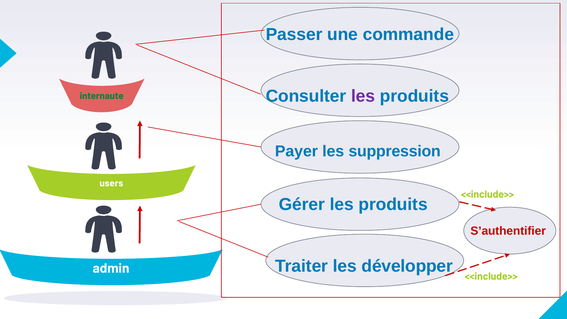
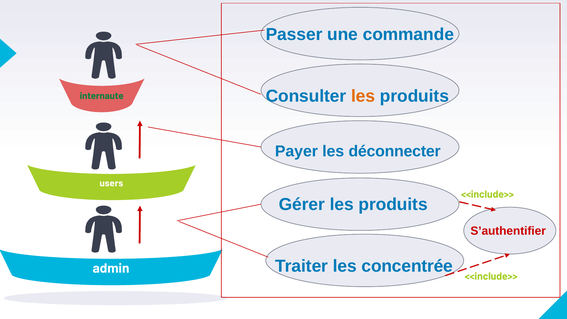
les colour: purple -> orange (363, 96)
suppression: suppression -> déconnecter (395, 151)
développer: développer -> concentrée (407, 266)
